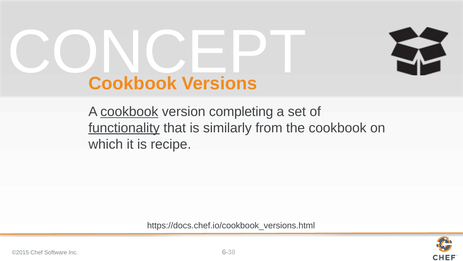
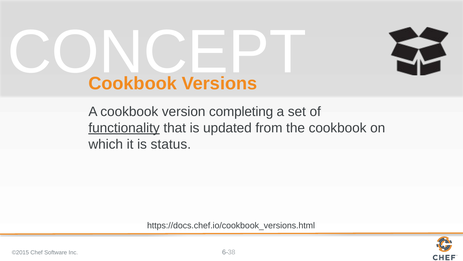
cookbook underline: present -> none (129, 112)
similarly: similarly -> updated (227, 128)
recipe: recipe -> status (171, 144)
